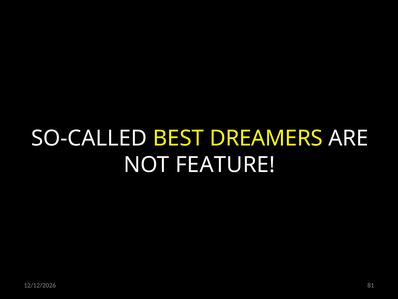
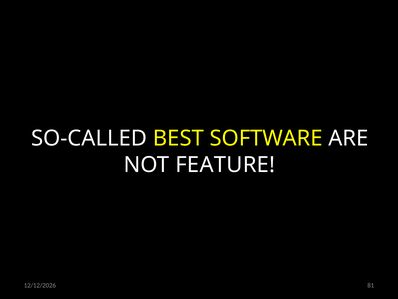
DREAMERS: DREAMERS -> SOFTWARE (266, 138)
